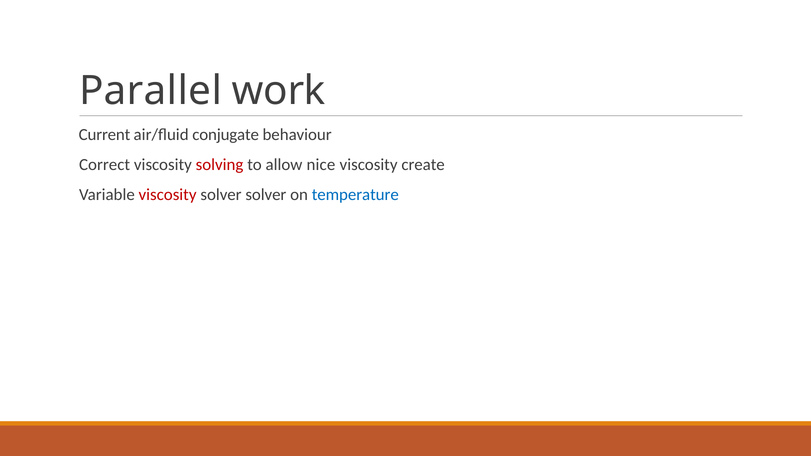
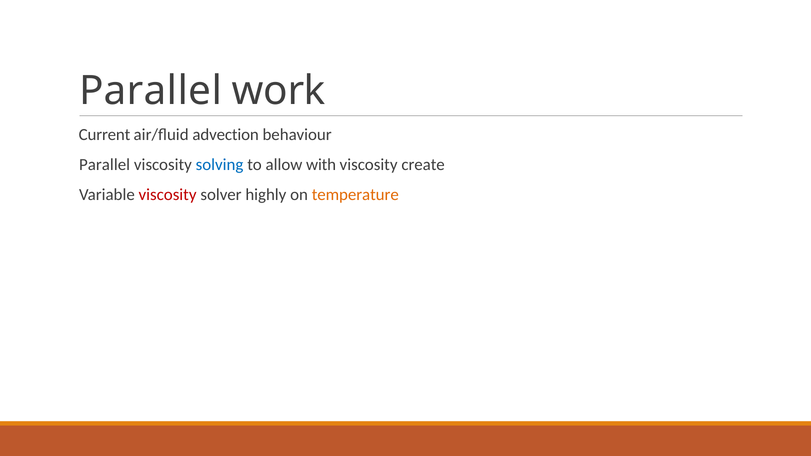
conjugate: conjugate -> advection (226, 135)
Correct: Correct -> Parallel (105, 165)
solving colour: red -> blue (220, 165)
nice: nice -> with (321, 165)
solver solver: solver -> highly (266, 195)
temperature colour: blue -> orange (355, 195)
